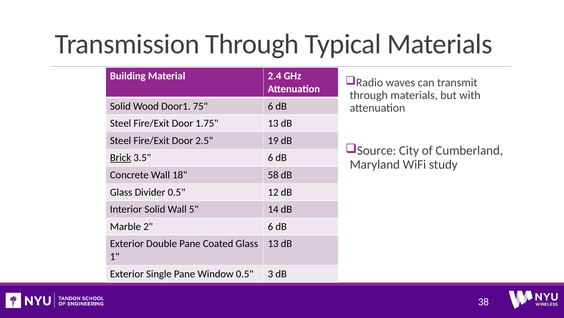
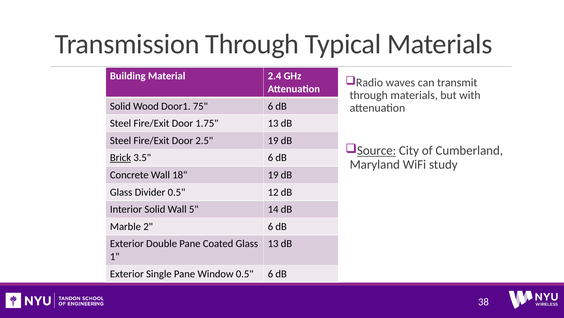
Source underline: none -> present (377, 150)
18 58: 58 -> 19 (273, 175)
0.5 3: 3 -> 6 (270, 273)
